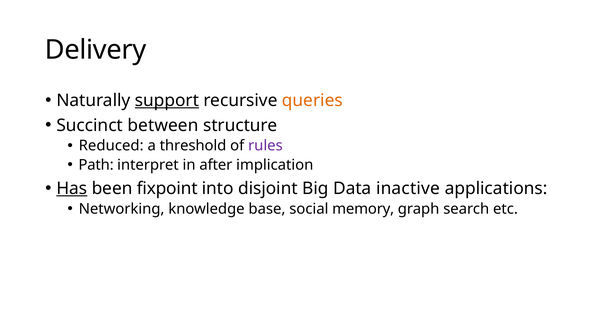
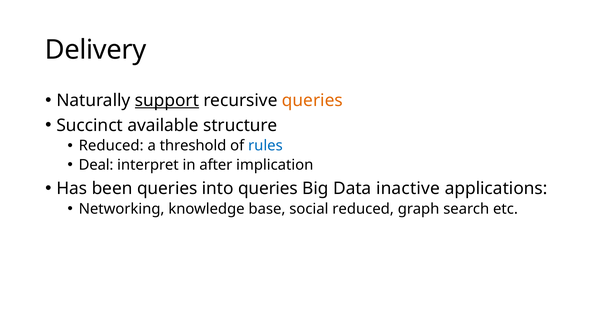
between: between -> available (163, 125)
rules colour: purple -> blue (265, 146)
Path: Path -> Deal (96, 165)
Has underline: present -> none (72, 188)
been fixpoint: fixpoint -> queries (167, 188)
into disjoint: disjoint -> queries (268, 188)
social memory: memory -> reduced (363, 209)
